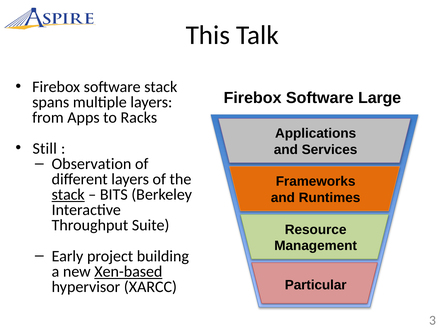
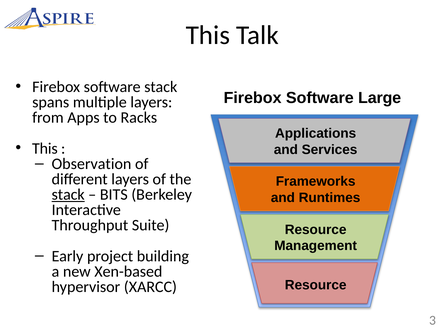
Still: Still -> This (45, 148)
Xen-based underline: present -> none (128, 272)
Particular: Particular -> Resource (316, 285)
